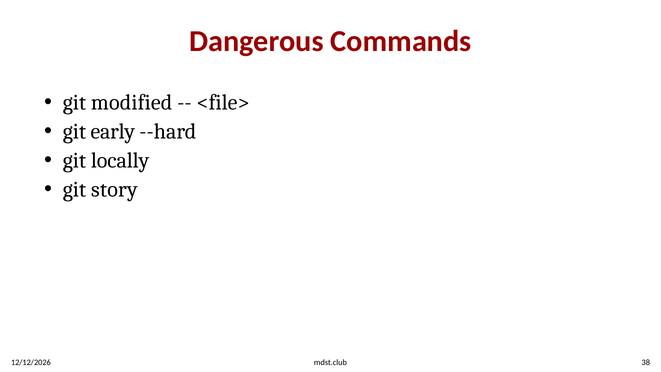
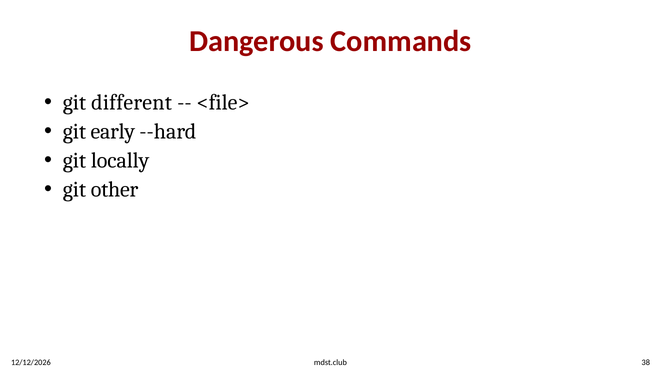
modified: modified -> different (132, 103)
story: story -> other (115, 189)
